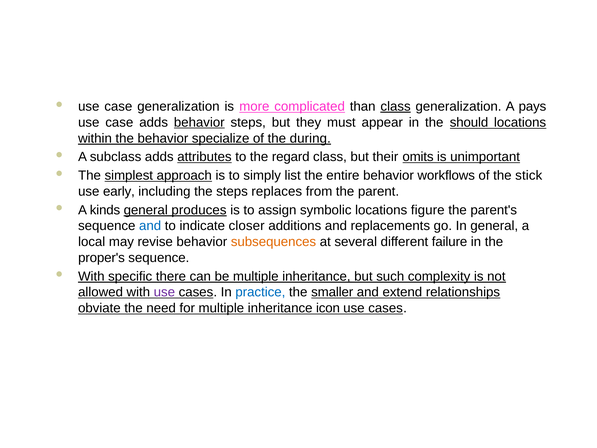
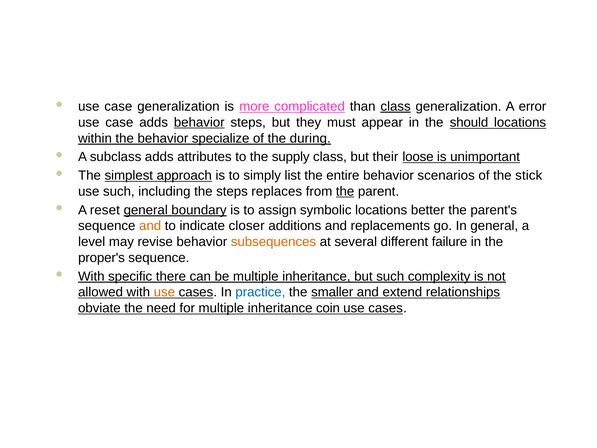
pays: pays -> error (532, 106)
attributes underline: present -> none (204, 157)
regard: regard -> supply (291, 157)
omits: omits -> loose (418, 157)
workflows: workflows -> scenarios (446, 175)
use early: early -> such (119, 191)
the underline: none -> present (345, 191)
kinds: kinds -> reset (105, 210)
produces: produces -> boundary (199, 210)
figure: figure -> better (428, 210)
and colour: blue -> orange (150, 226)
local: local -> level (92, 242)
use colour: purple -> orange (164, 292)
icon: icon -> coin (328, 308)
